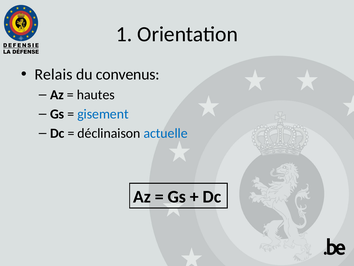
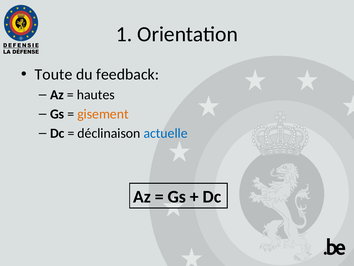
Relais: Relais -> Toute (53, 74)
convenus: convenus -> feedback (128, 74)
gisement colour: blue -> orange (103, 114)
